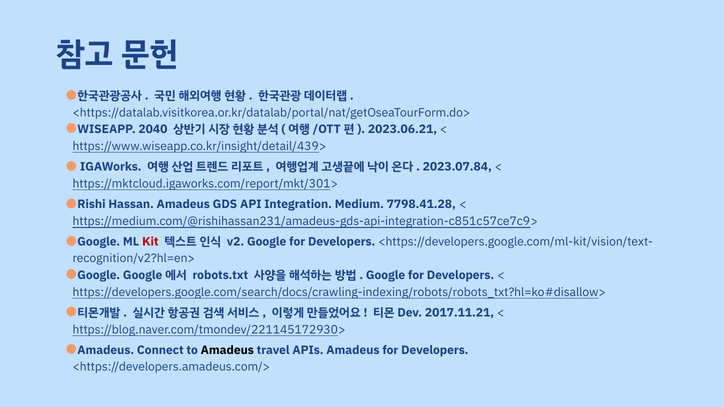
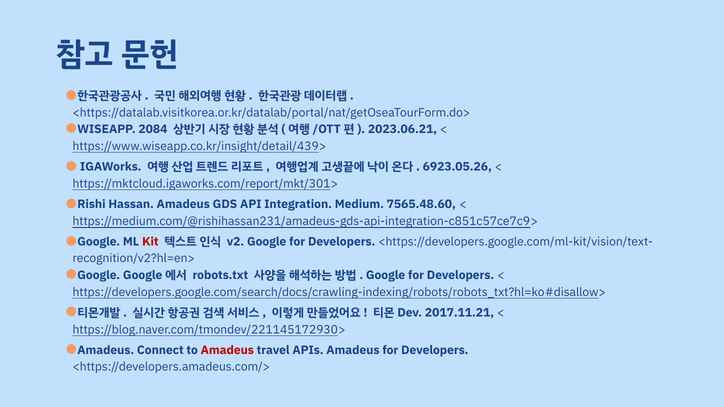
2040: 2040 -> 2084 (153, 129)
2023.07.84: 2023.07.84 -> 6923.05.26 (457, 167)
7798.41.28: 7798.41.28 -> 7565.48.60 (421, 204)
Amadeus colour: black -> red (227, 350)
